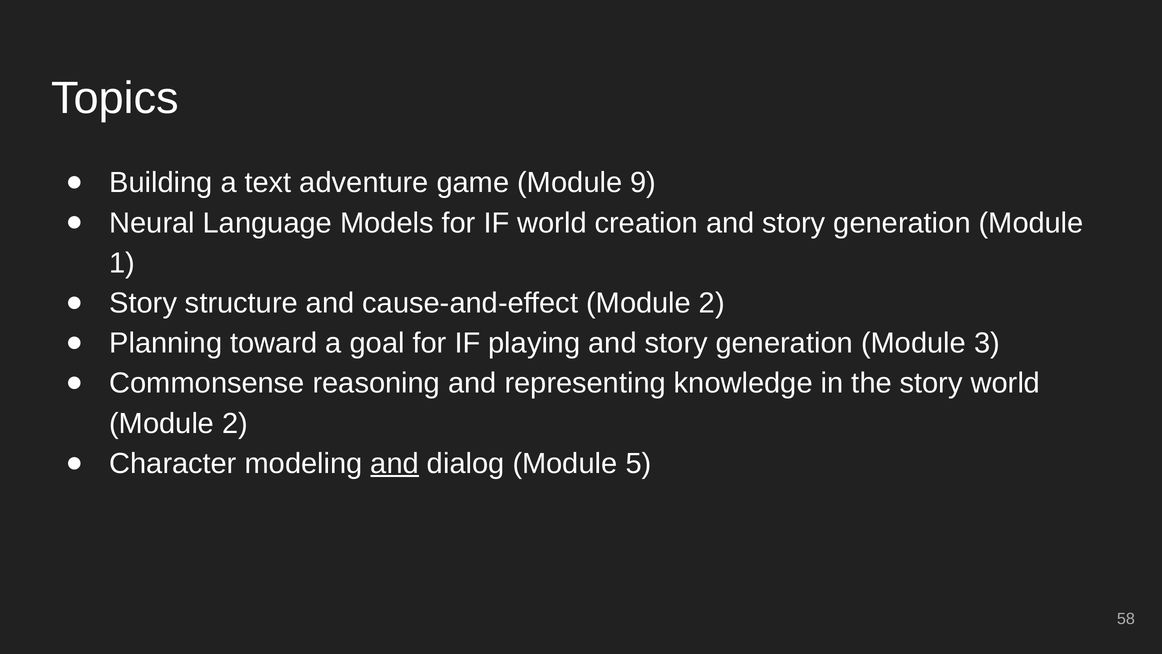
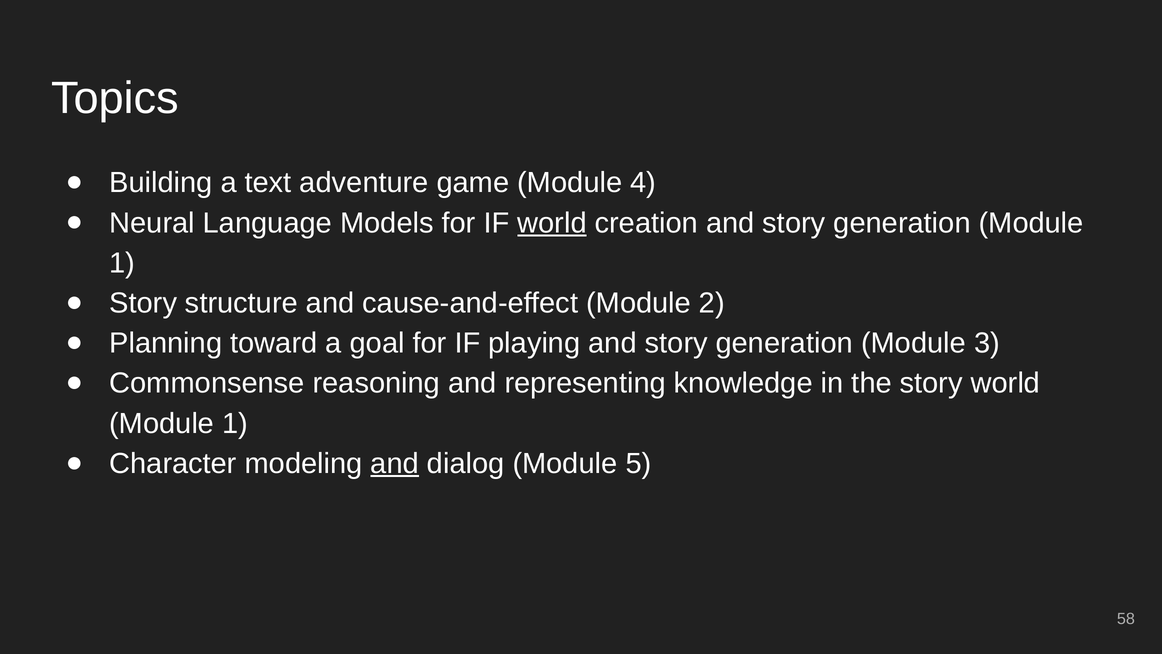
9: 9 -> 4 (643, 183)
world underline: none -> present (552, 223)
2: 2 -> 1 (235, 423)
